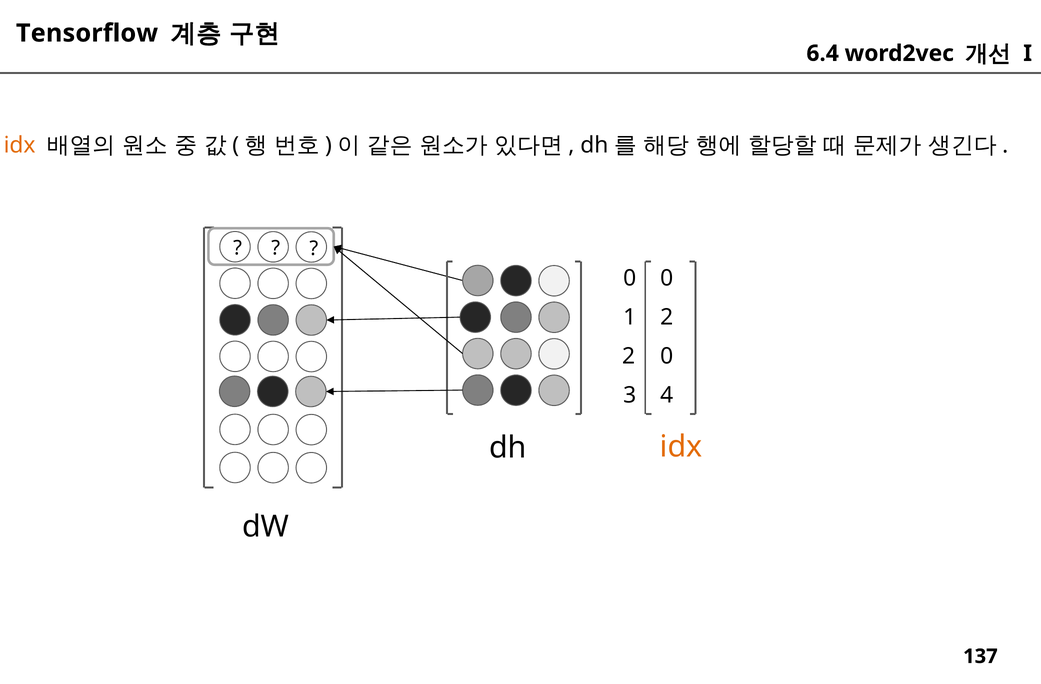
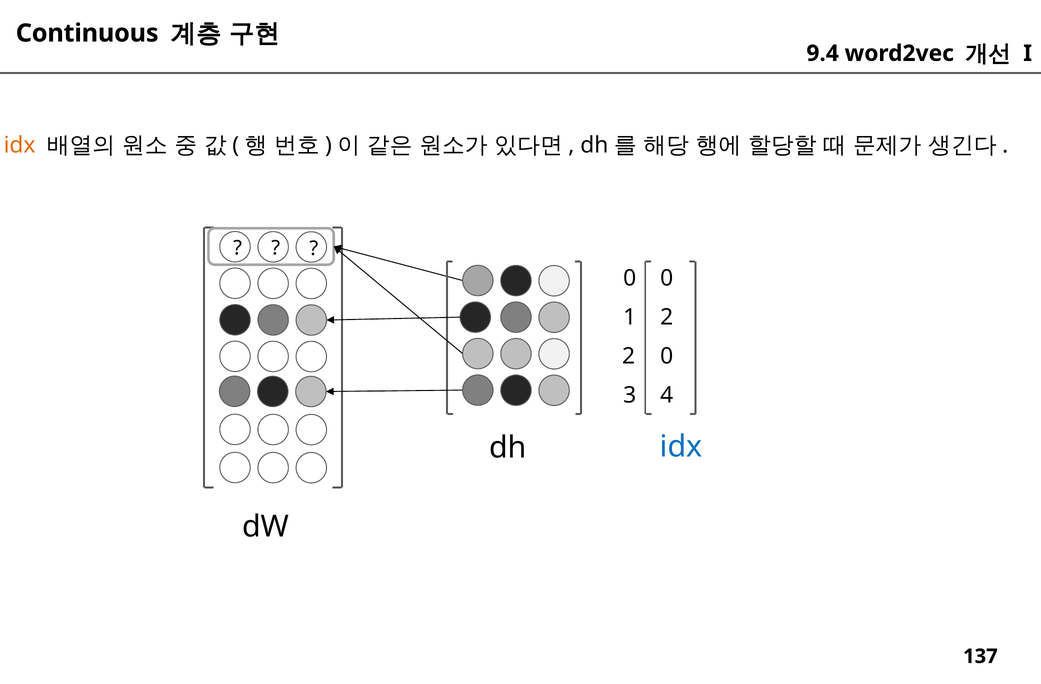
Tensorflow: Tensorflow -> Continuous (87, 33)
6.4: 6.4 -> 9.4 (823, 53)
idx colour: orange -> blue (681, 446)
